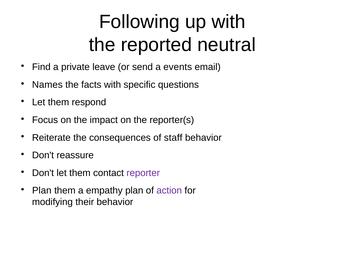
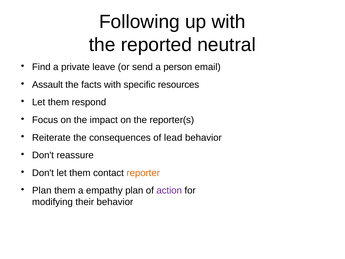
events: events -> person (178, 67)
Names: Names -> Assault (47, 85)
questions: questions -> resources (179, 85)
staff: staff -> lead (173, 137)
reporter colour: purple -> orange (143, 173)
